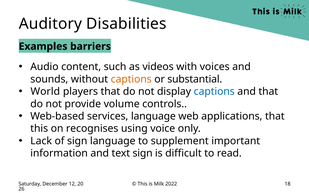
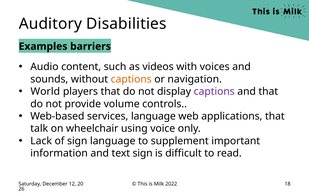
substantial: substantial -> navigation (195, 79)
captions colour: blue -> purple (214, 92)
this: this -> talk (39, 129)
recognises: recognises -> wheelchair (92, 129)
